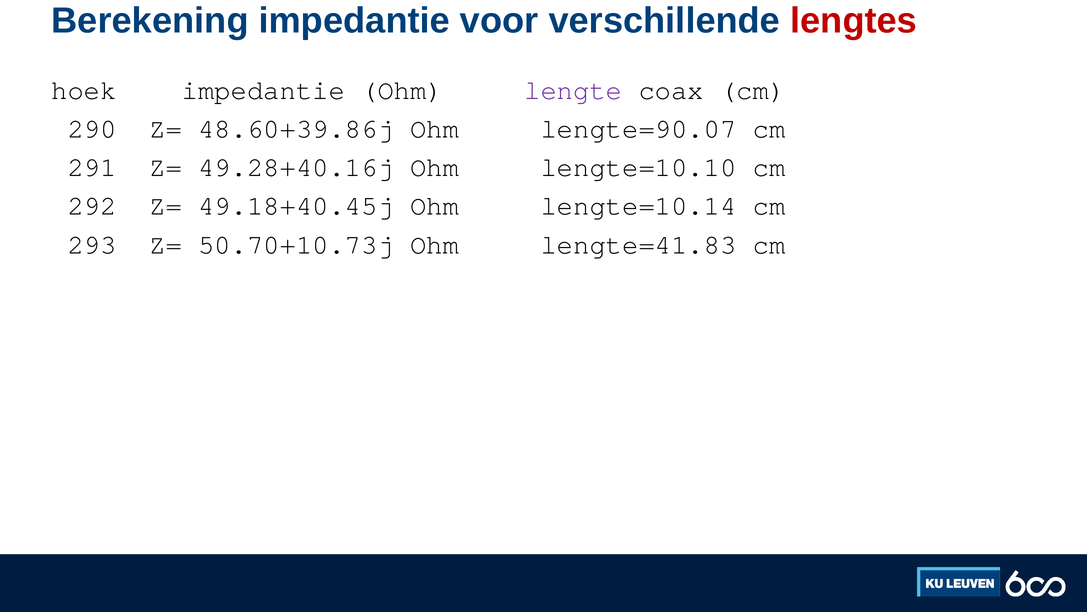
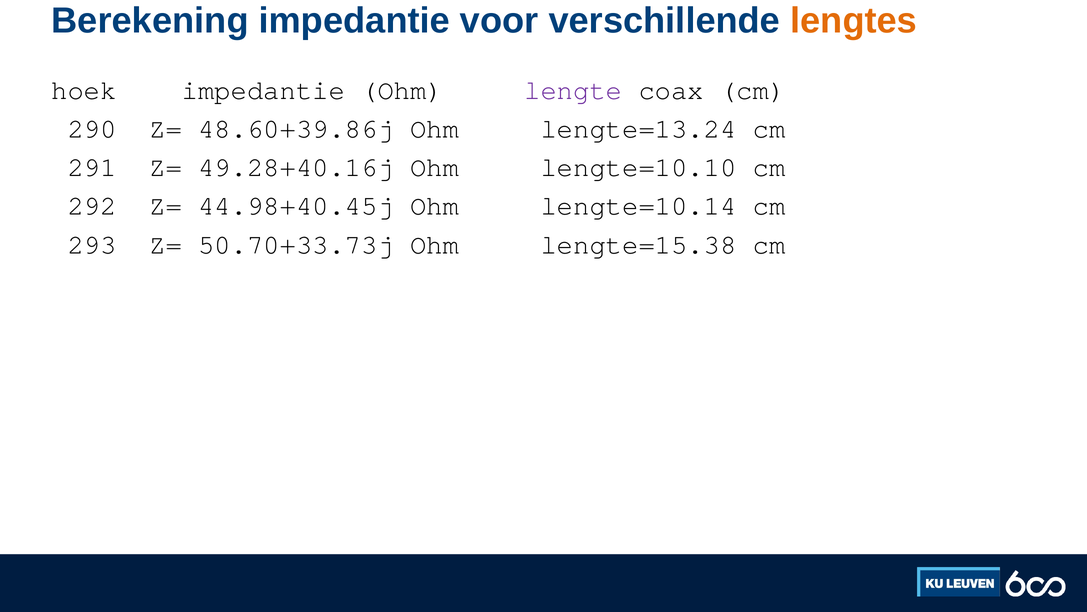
lengtes colour: red -> orange (854, 21)
lengte=90.07: lengte=90.07 -> lengte=13.24 (639, 129)
49.18+40.45j: 49.18+40.45j -> 44.98+40.45j (296, 206)
50.70+10.73j: 50.70+10.73j -> 50.70+33.73j (296, 244)
lengte=41.83: lengte=41.83 -> lengte=15.38 (639, 244)
